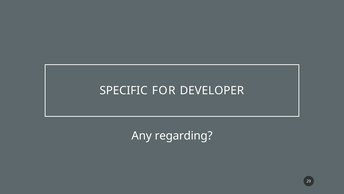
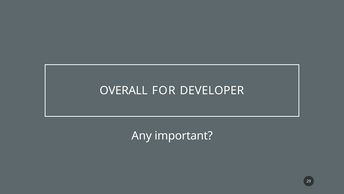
SPECIFIC: SPECIFIC -> OVERALL (124, 90)
regarding: regarding -> important (184, 135)
